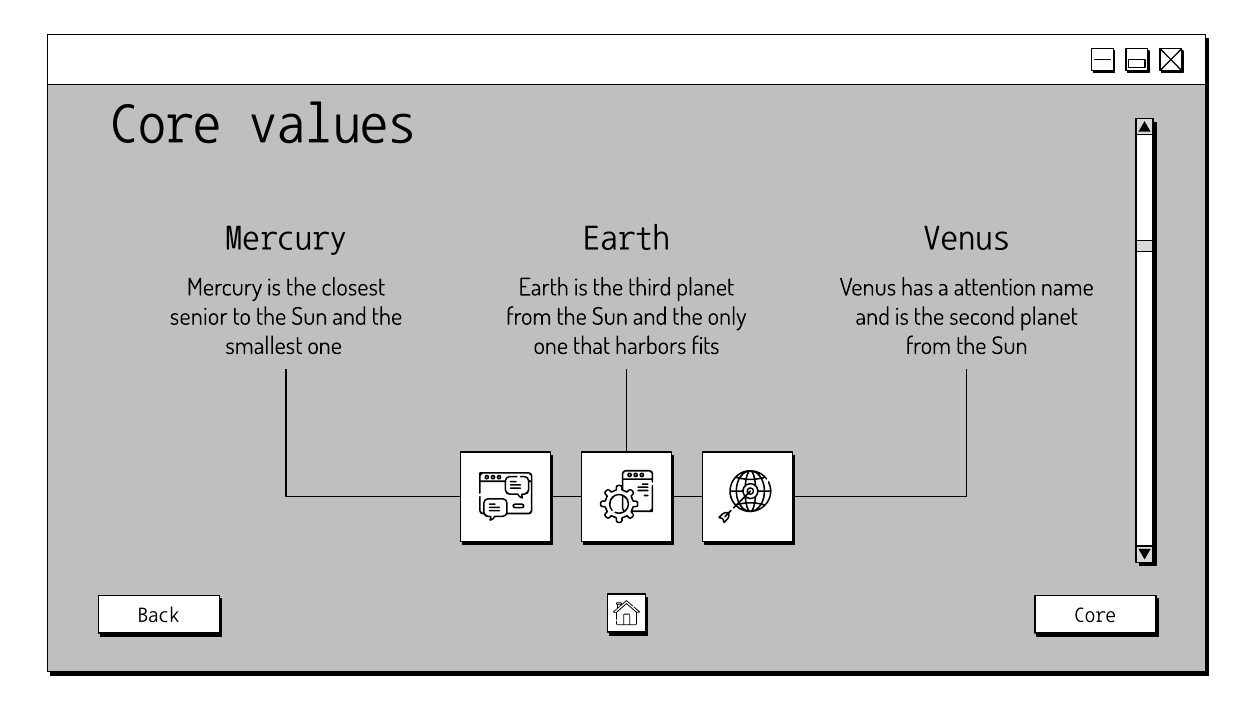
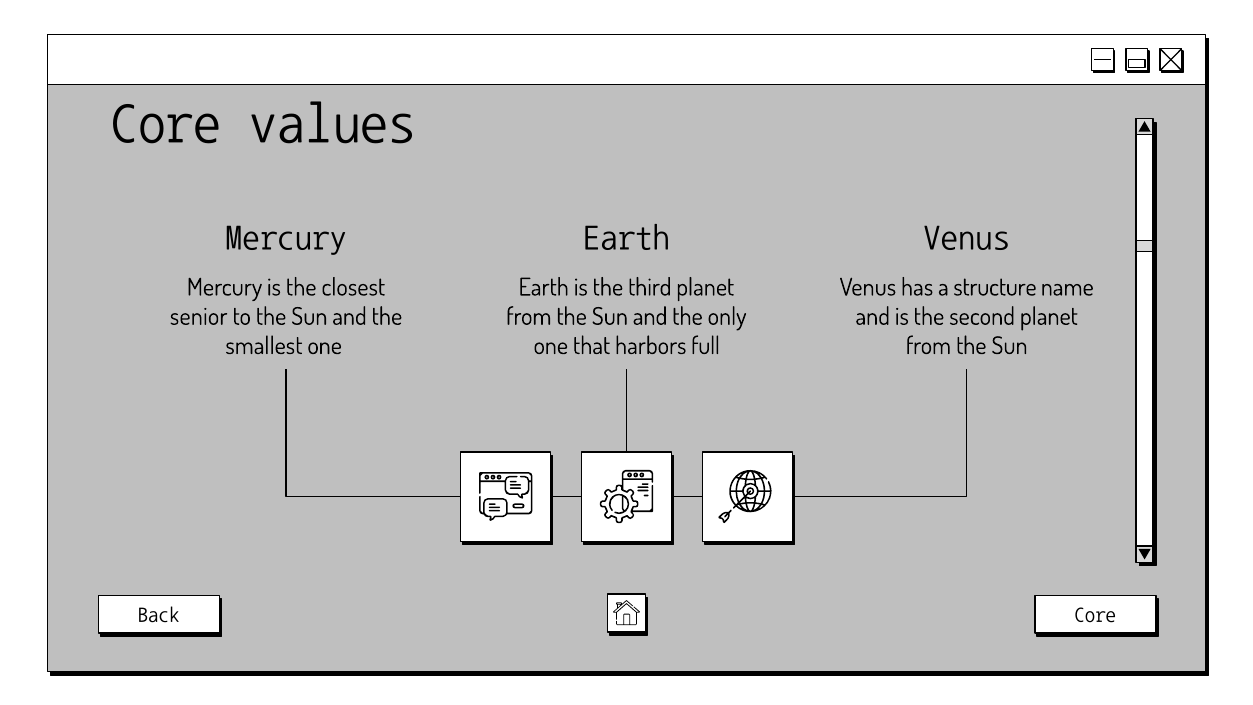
attention: attention -> structure (995, 287)
fits: fits -> full (705, 346)
